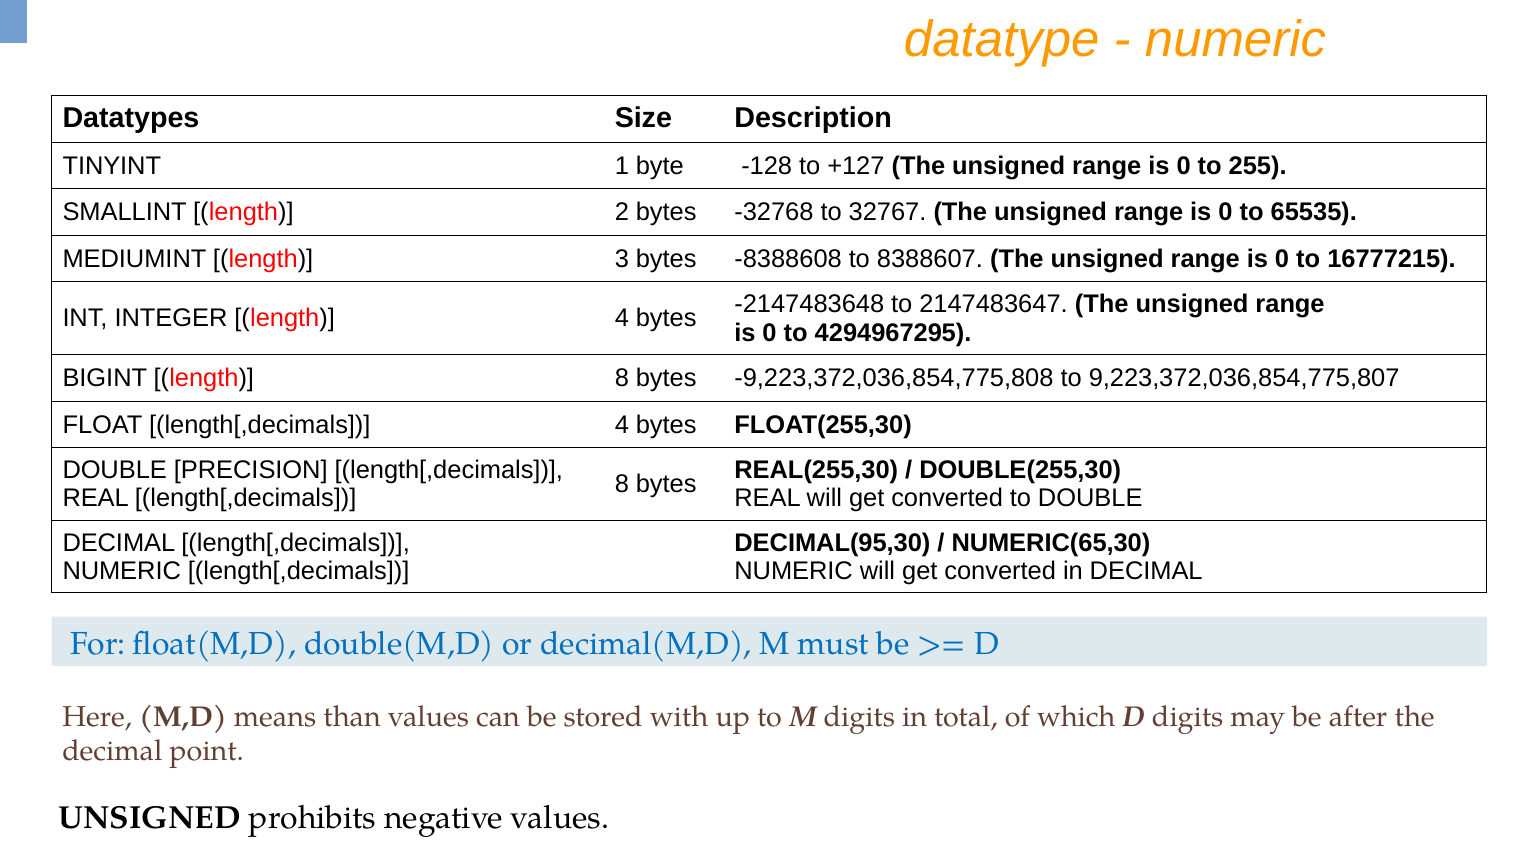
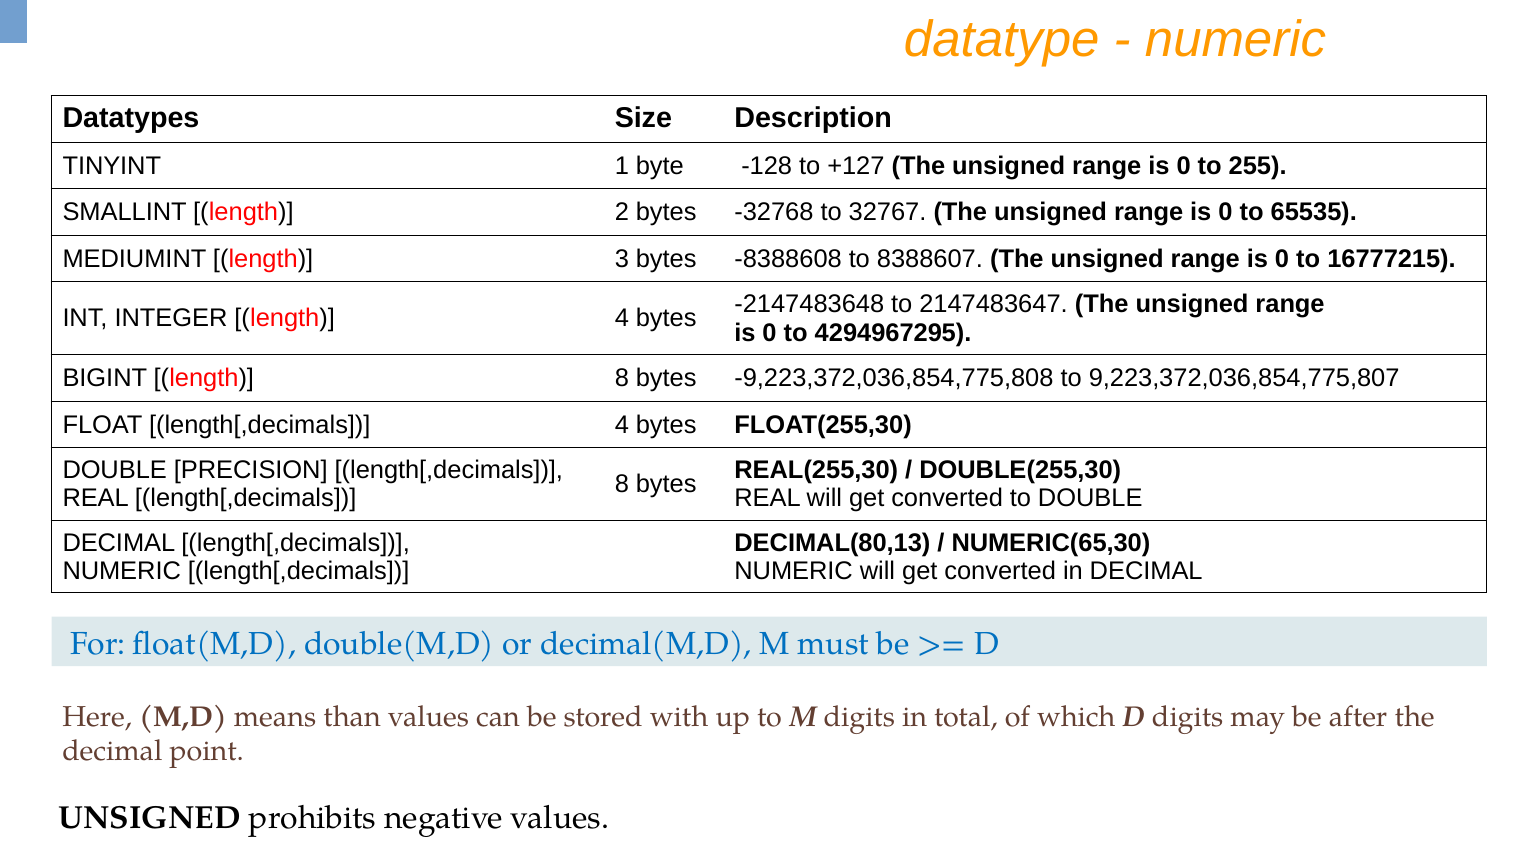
DECIMAL(95,30: DECIMAL(95,30 -> DECIMAL(80,13 (832, 543)
